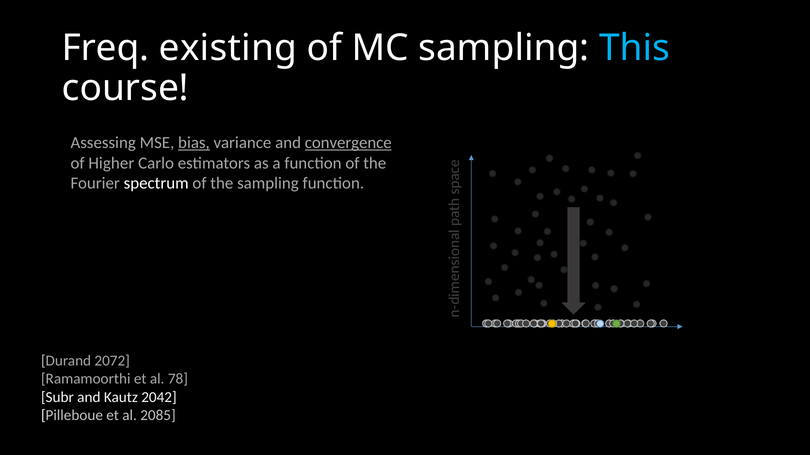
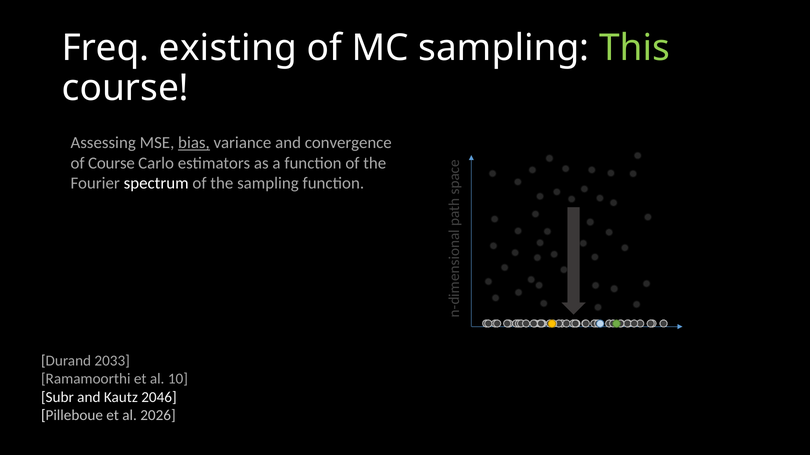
This colour: light blue -> light green (635, 48)
convergence underline: present -> none (348, 143)
of Higher: Higher -> Course (111, 163)
2072: 2072 -> 2033 (112, 361)
78: 78 -> 10 (178, 379)
2042: 2042 -> 2046 (159, 398)
2085: 2085 -> 2026 (158, 416)
